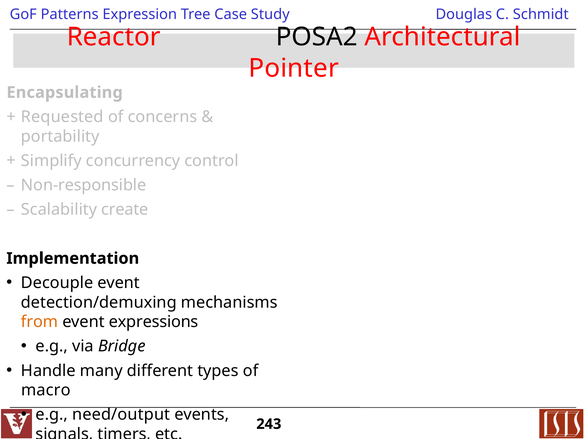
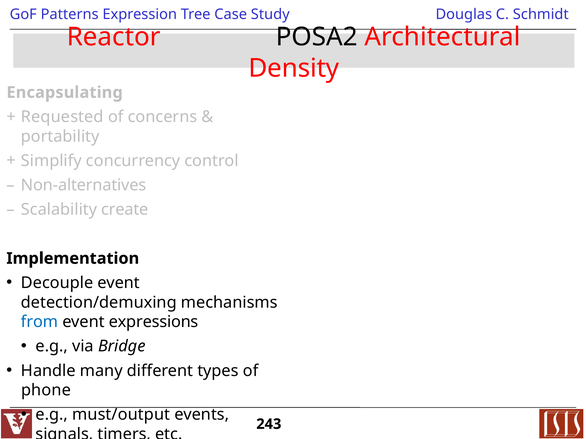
Pointer: Pointer -> Density (294, 68)
Non-responsible: Non-responsible -> Non-alternatives (84, 185)
from colour: orange -> blue (40, 322)
macro: macro -> phone (46, 391)
need/output: need/output -> must/output (121, 415)
